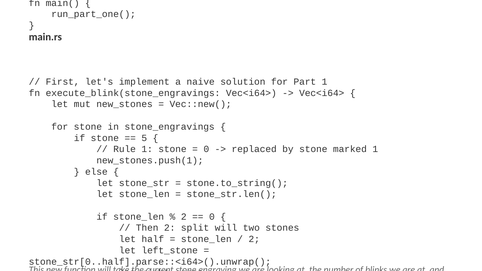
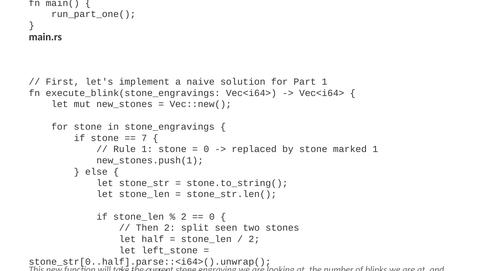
5: 5 -> 7 (144, 138)
split will: will -> seen (226, 228)
